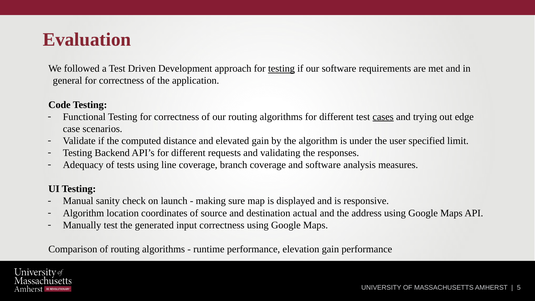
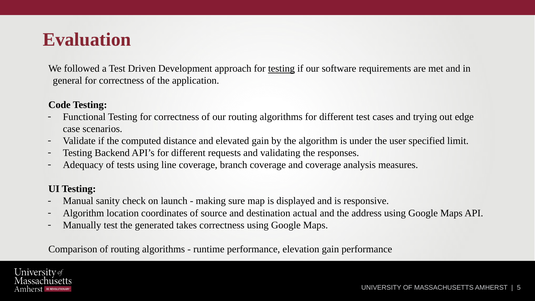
cases underline: present -> none (383, 117)
and software: software -> coverage (323, 165)
input: input -> takes (187, 225)
